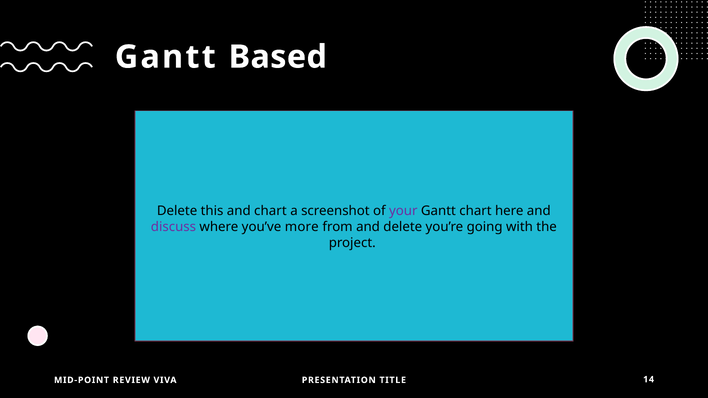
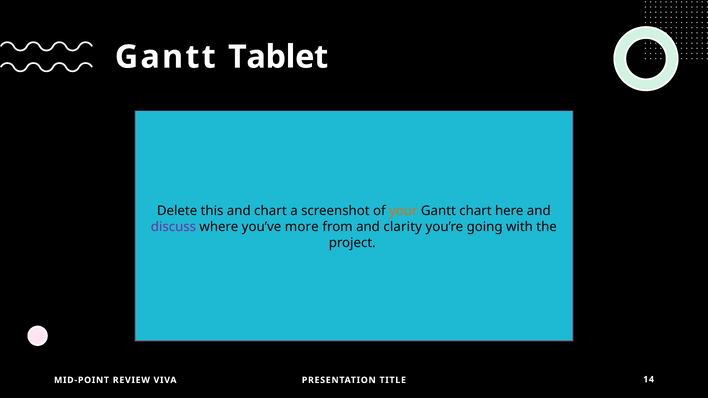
Based: Based -> Tablet (278, 57)
your colour: purple -> orange (403, 211)
and delete: delete -> clarity (403, 227)
